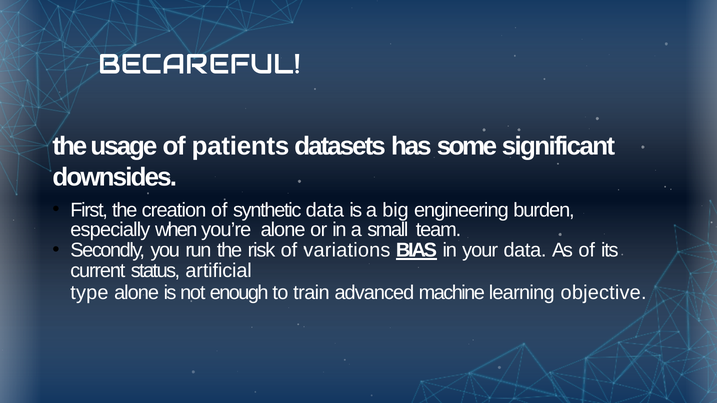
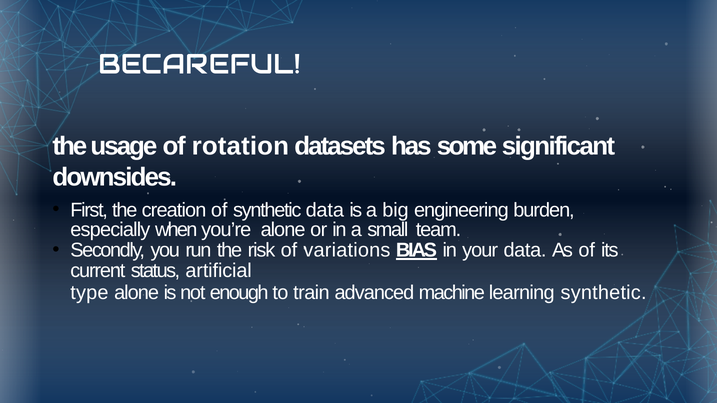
patients: patients -> rotation (240, 146)
learning objective: objective -> synthetic (604, 293)
